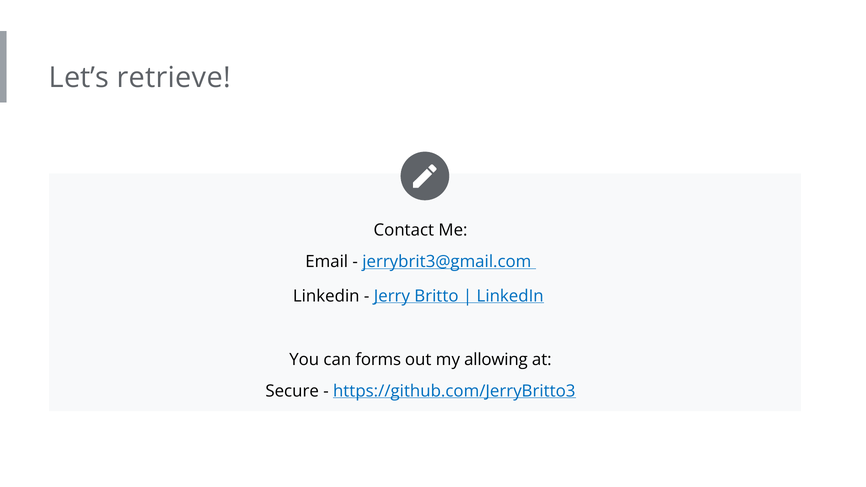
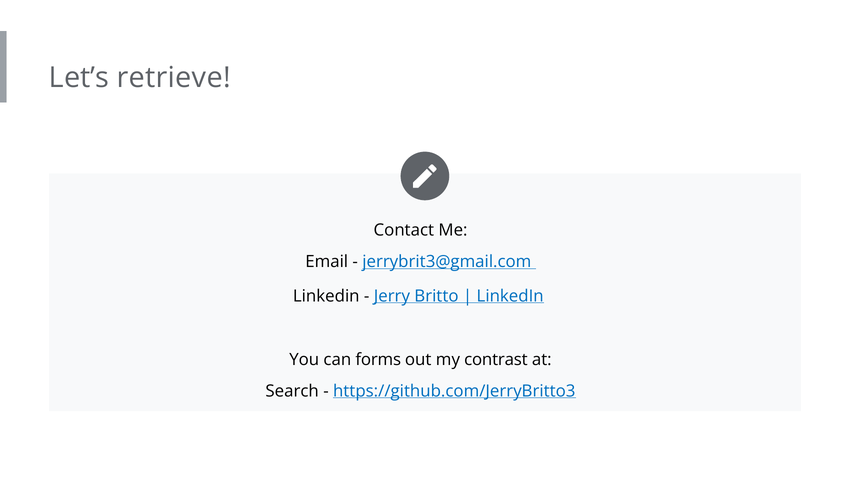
allowing: allowing -> contrast (496, 360)
Secure: Secure -> Search (292, 391)
